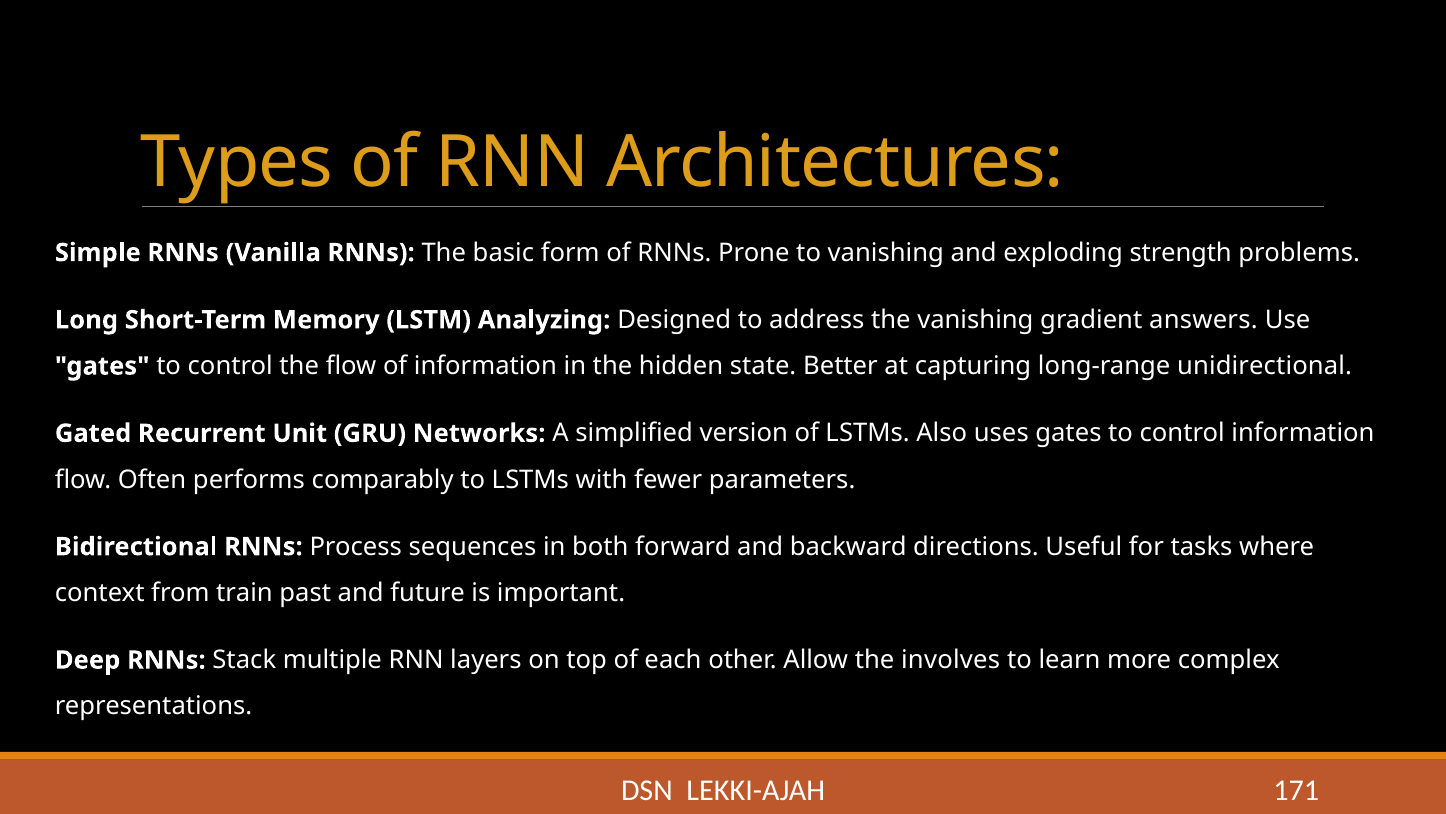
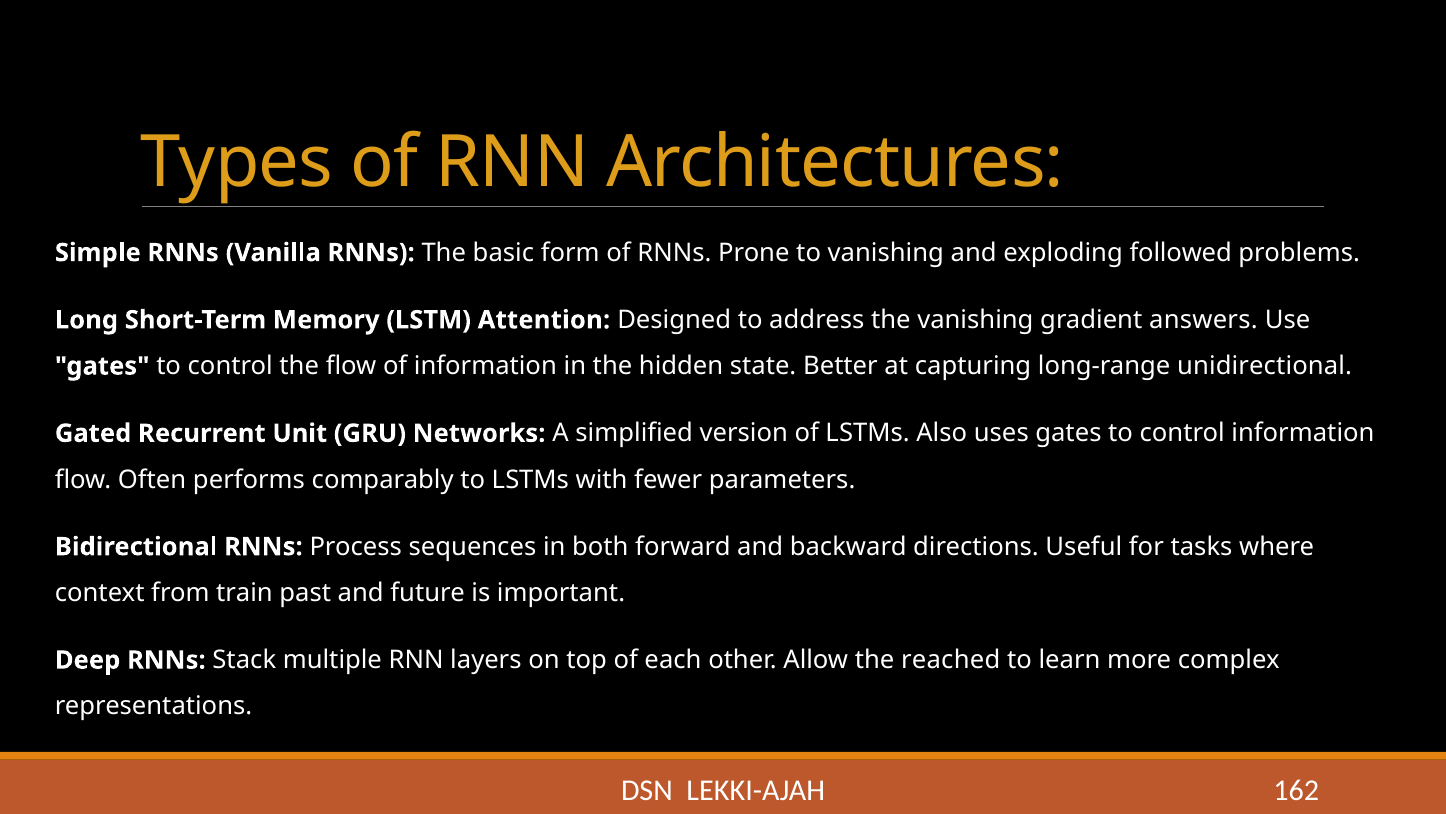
strength: strength -> followed (1181, 253)
Analyzing: Analyzing -> Attention (544, 320)
involves: involves -> reached (951, 660)
171: 171 -> 162 (1296, 790)
